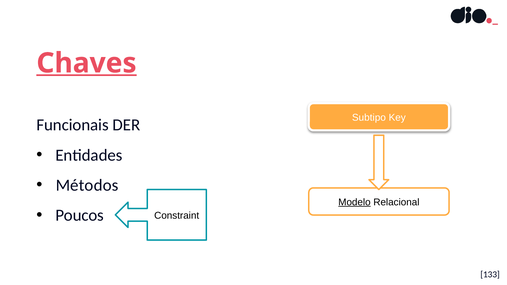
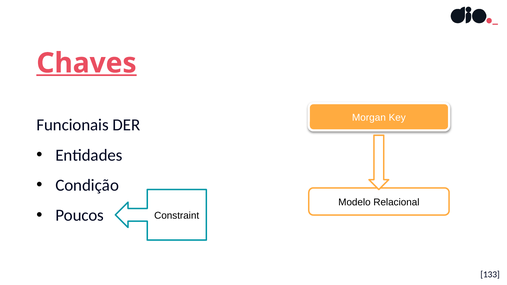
Subtipo: Subtipo -> Morgan (369, 118)
Métodos: Métodos -> Condição (87, 185)
Modelo underline: present -> none (354, 202)
